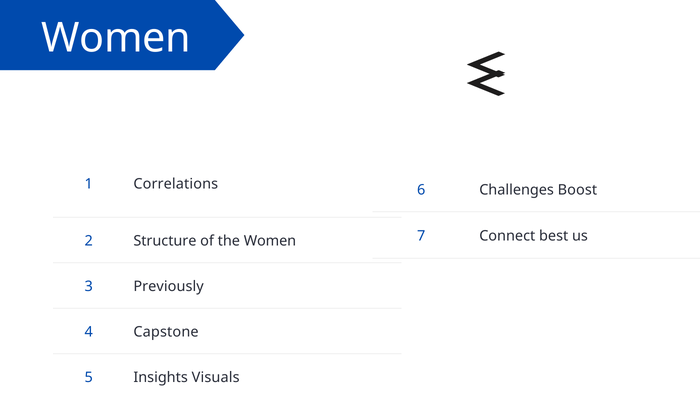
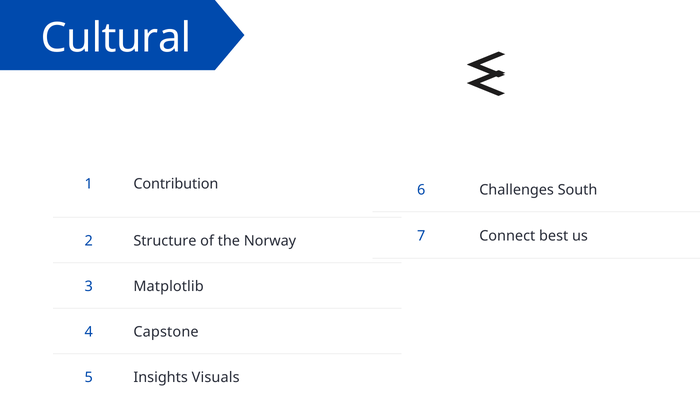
Women: Women -> Cultural (116, 38)
Correlations: Correlations -> Contribution (176, 184)
Boost: Boost -> South (578, 190)
the Women: Women -> Norway (270, 241)
Previously: Previously -> Matplotlib (169, 286)
